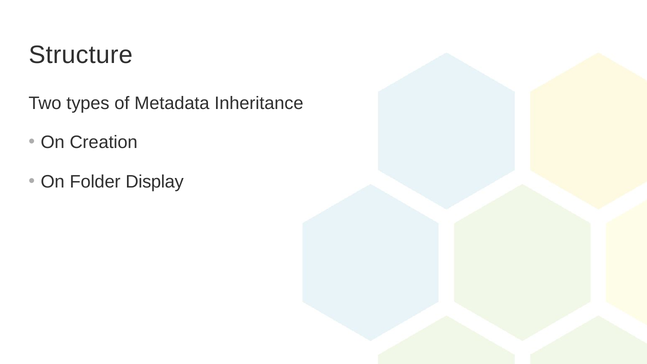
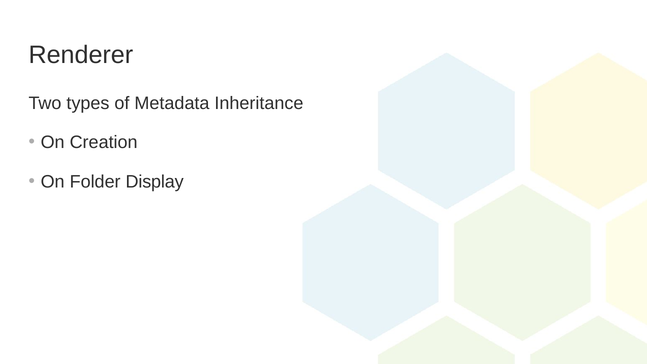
Structure: Structure -> Renderer (81, 55)
